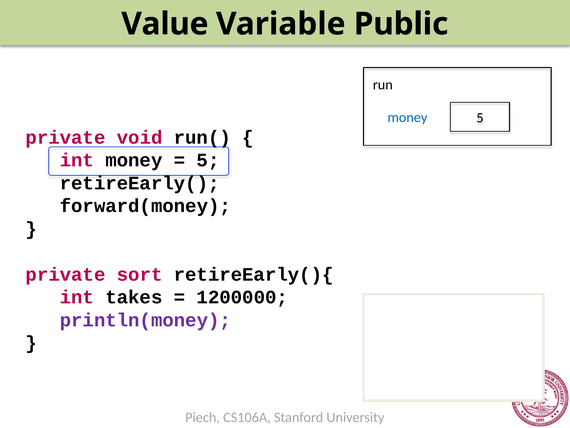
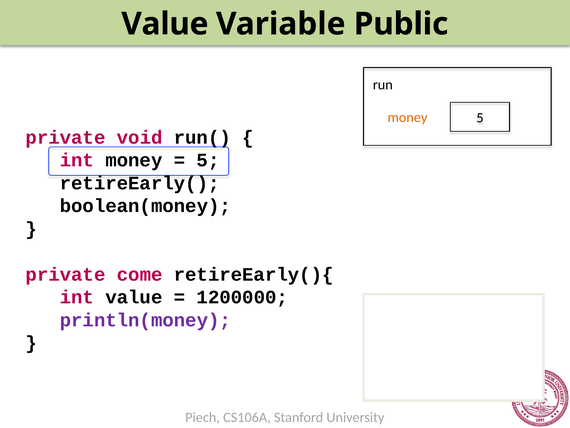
money colour: blue -> orange (407, 117)
forward(money: forward(money -> boolean(money (145, 206)
sort: sort -> come (140, 274)
int takes: takes -> value (134, 297)
